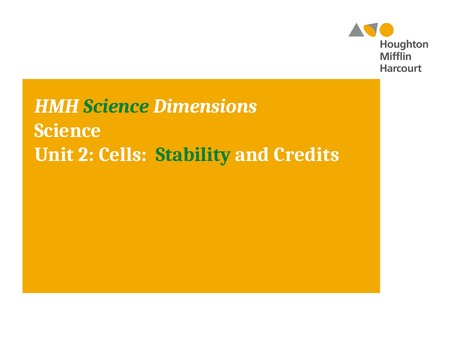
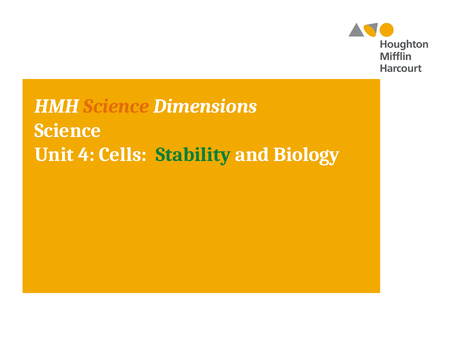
Science colour: green -> orange (116, 106)
2: 2 -> 4 (86, 155)
Credits: Credits -> Biology (307, 155)
